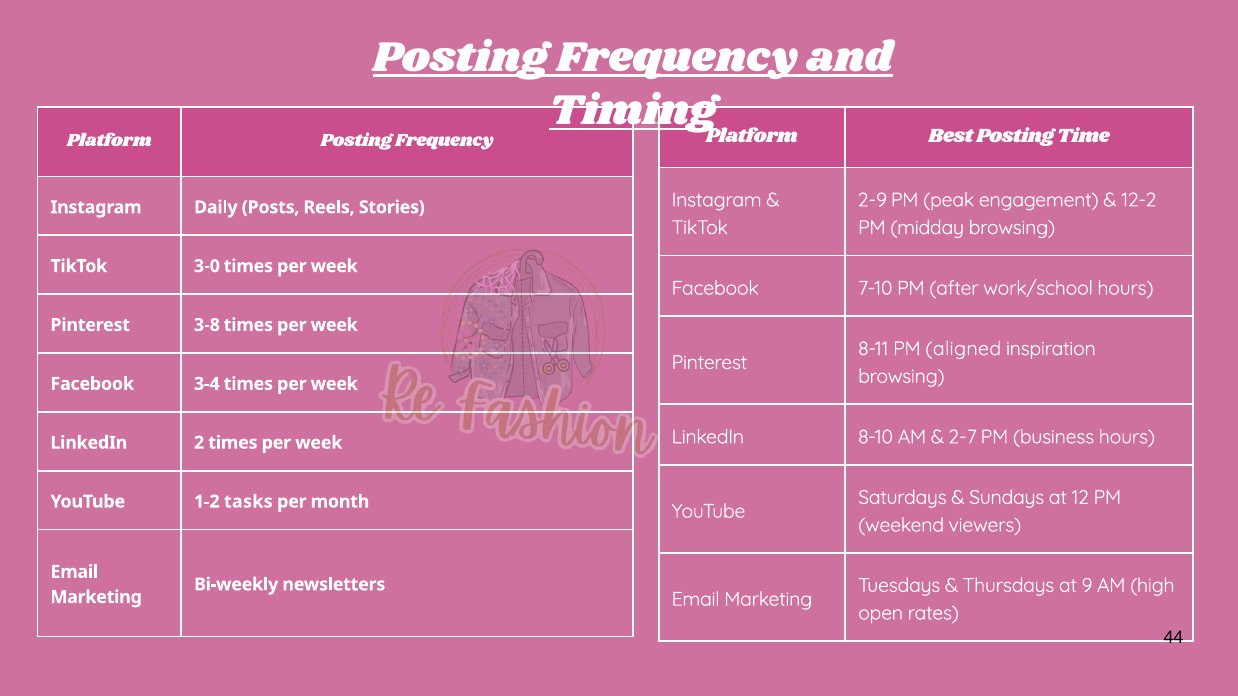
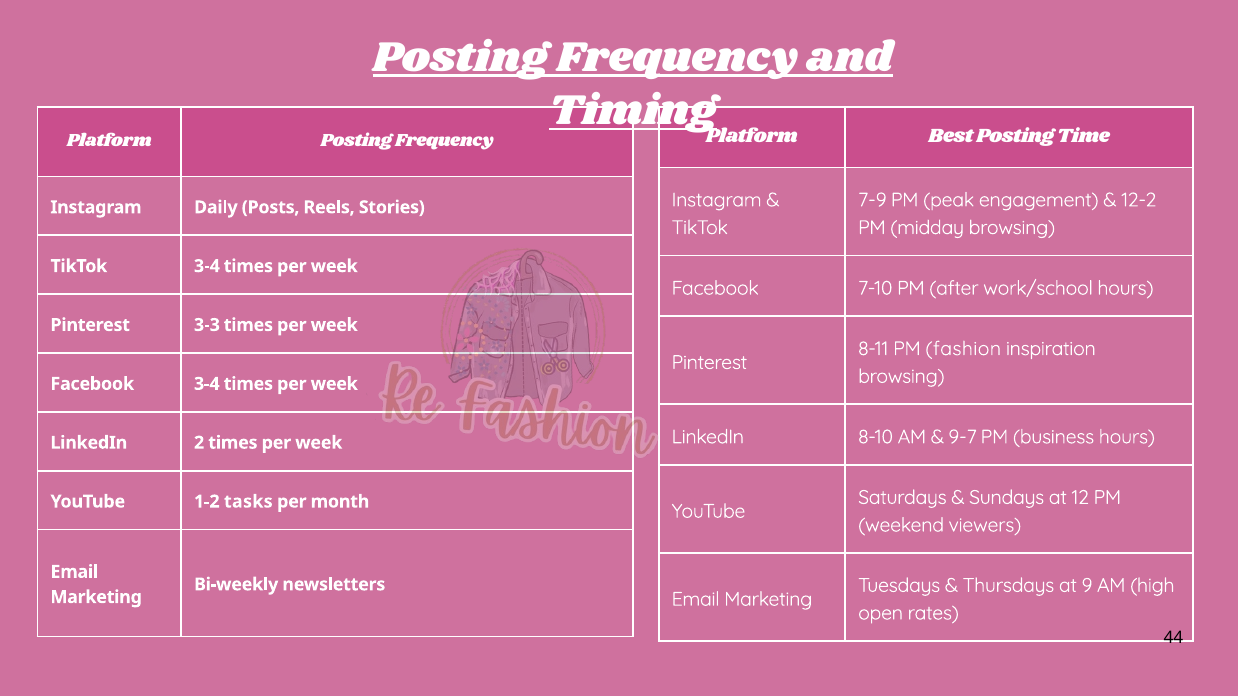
2-9: 2-9 -> 7-9 (872, 200)
TikTok 3-0: 3-0 -> 3-4 (207, 266)
3-8: 3-8 -> 3-3 (207, 325)
aligned: aligned -> fashion (963, 349)
2-7: 2-7 -> 9-7 (962, 437)
